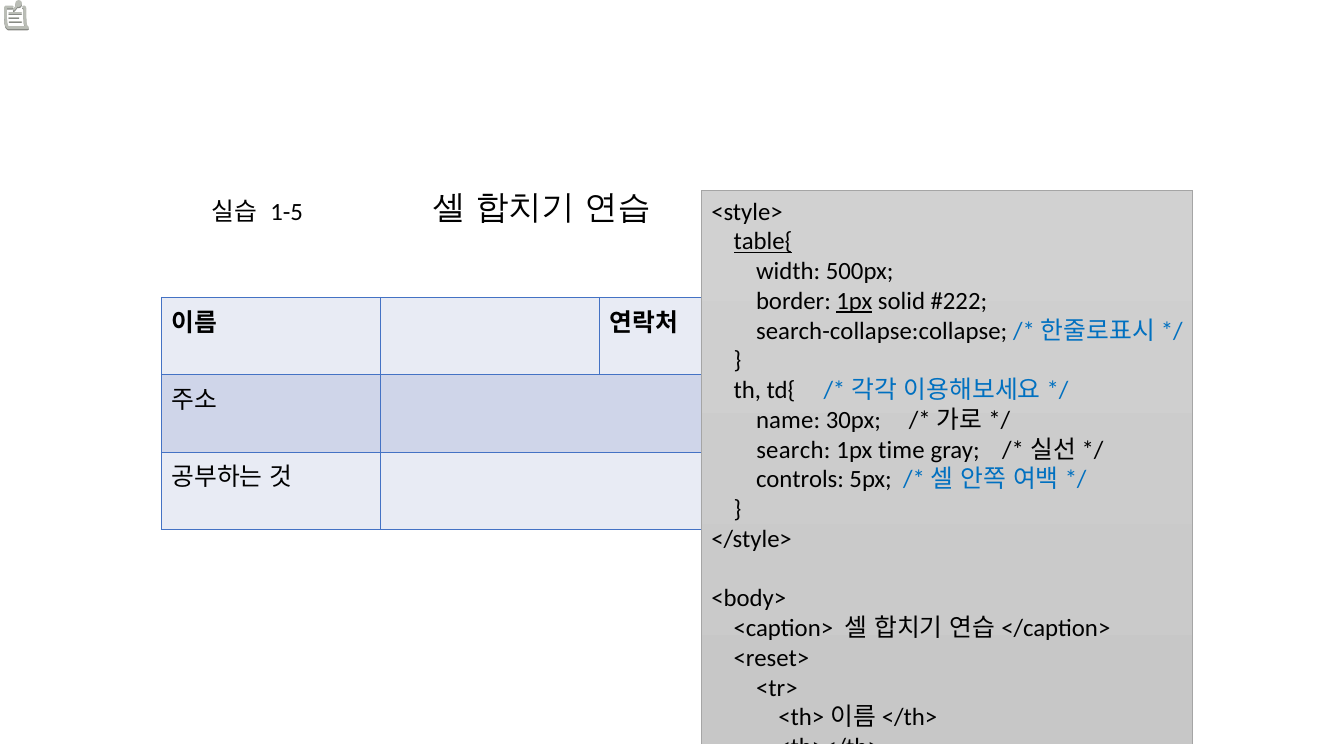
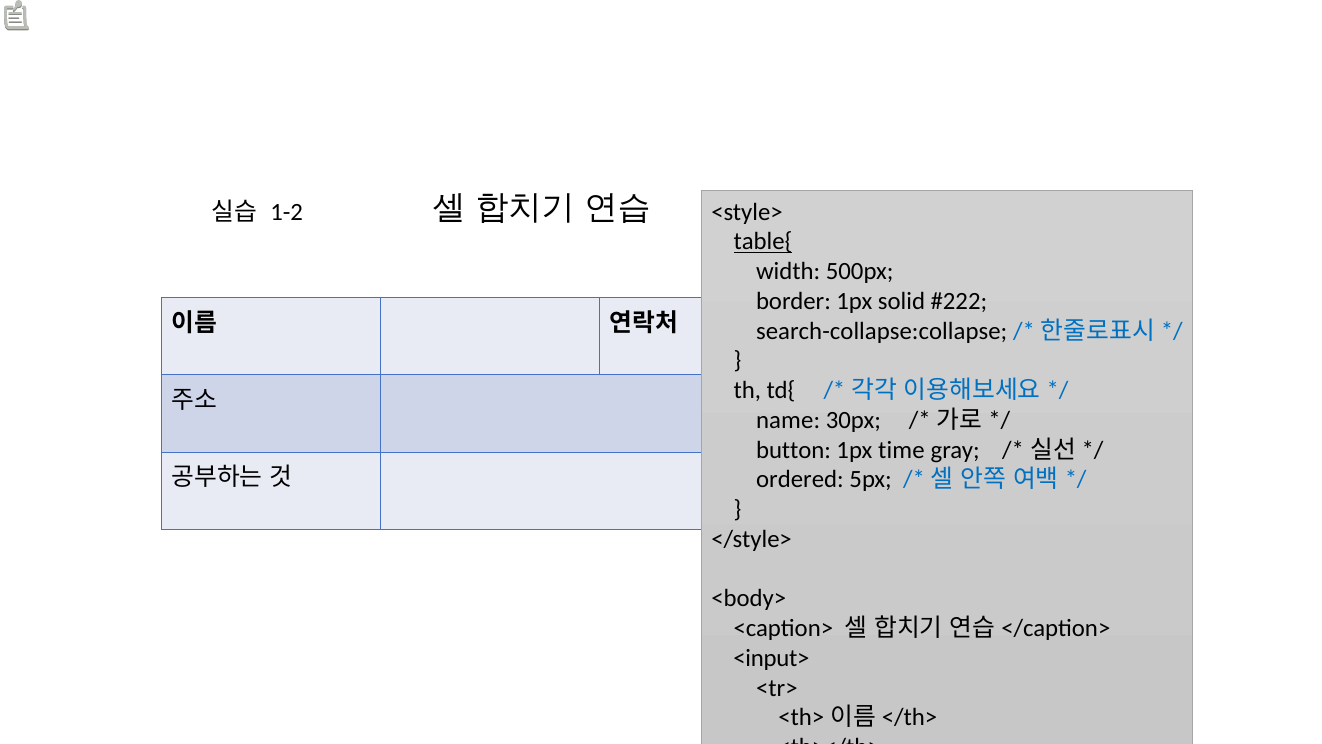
1-5: 1-5 -> 1-2 (287, 212)
1px underline: present -> none (854, 301)
search: search -> button (794, 450)
controls: controls -> ordered (800, 479)
<reset>: <reset> -> <input> (771, 658)
